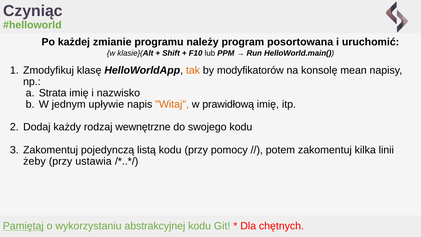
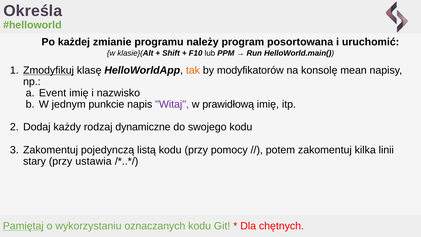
Czyniąc: Czyniąc -> Określa (33, 11)
Zmodyfikuj underline: none -> present (49, 70)
Strata: Strata -> Event (53, 93)
upływie: upływie -> punkcie (106, 104)
Witaj colour: orange -> purple (172, 104)
wewnętrzne: wewnętrzne -> dynamiczne (143, 127)
żeby: żeby -> stary (35, 161)
abstrakcyjnej: abstrakcyjnej -> oznaczanych (155, 226)
